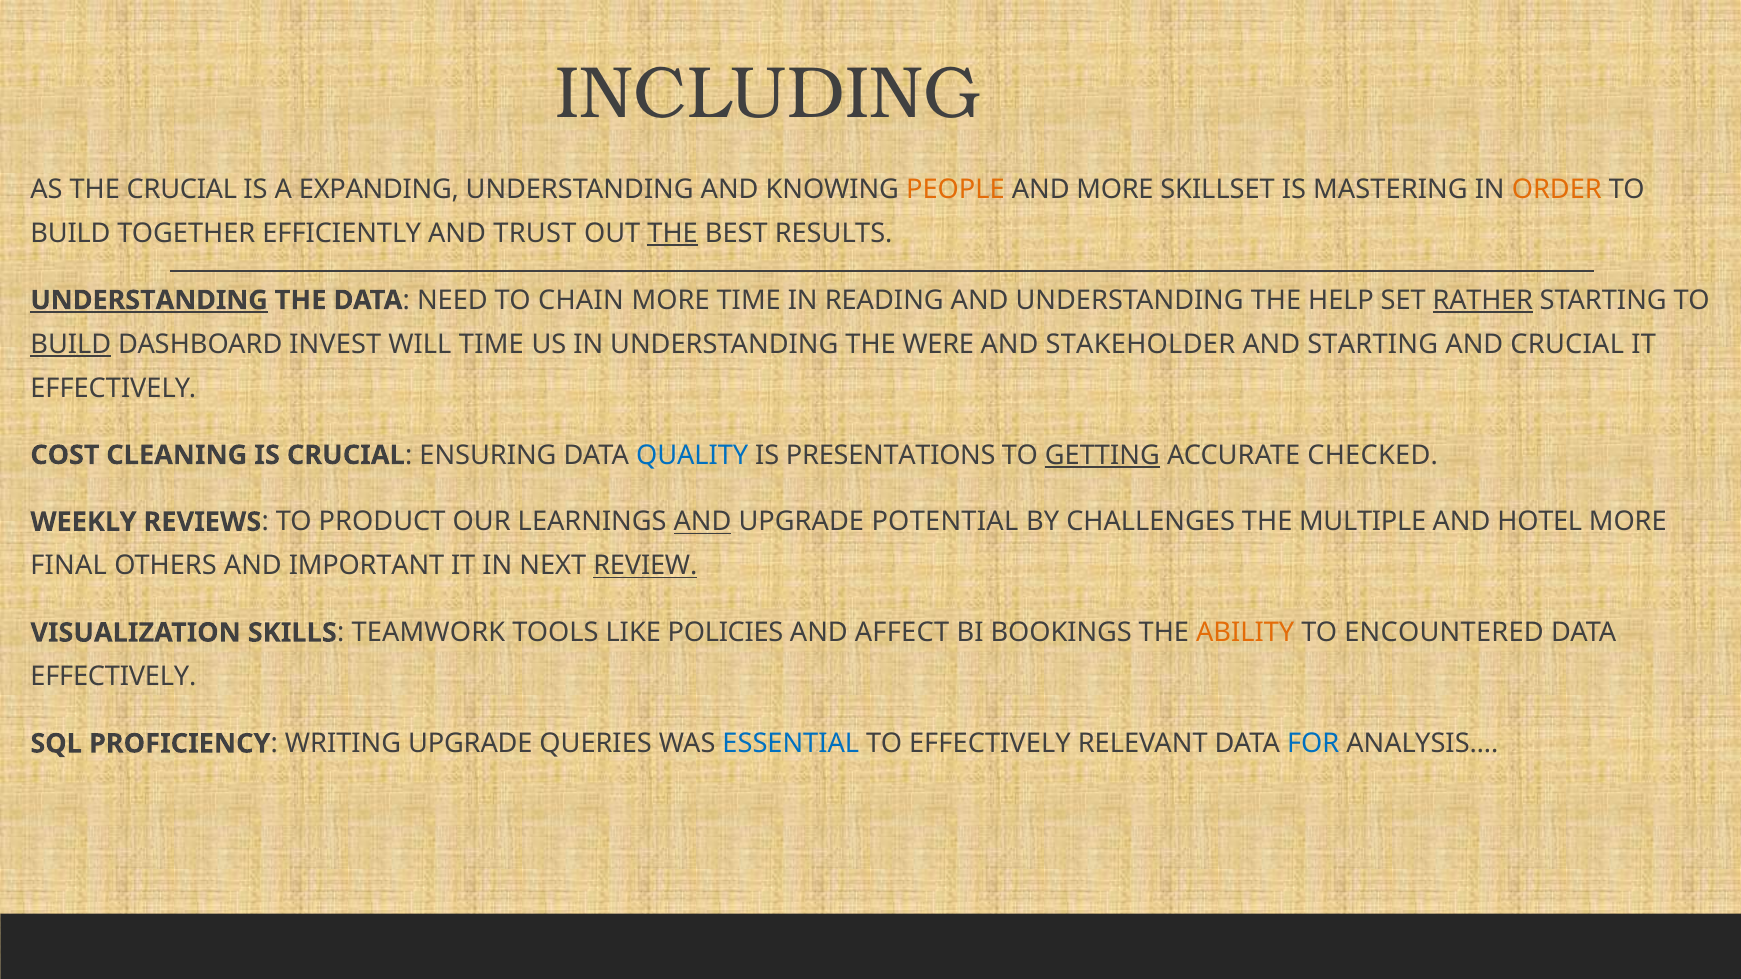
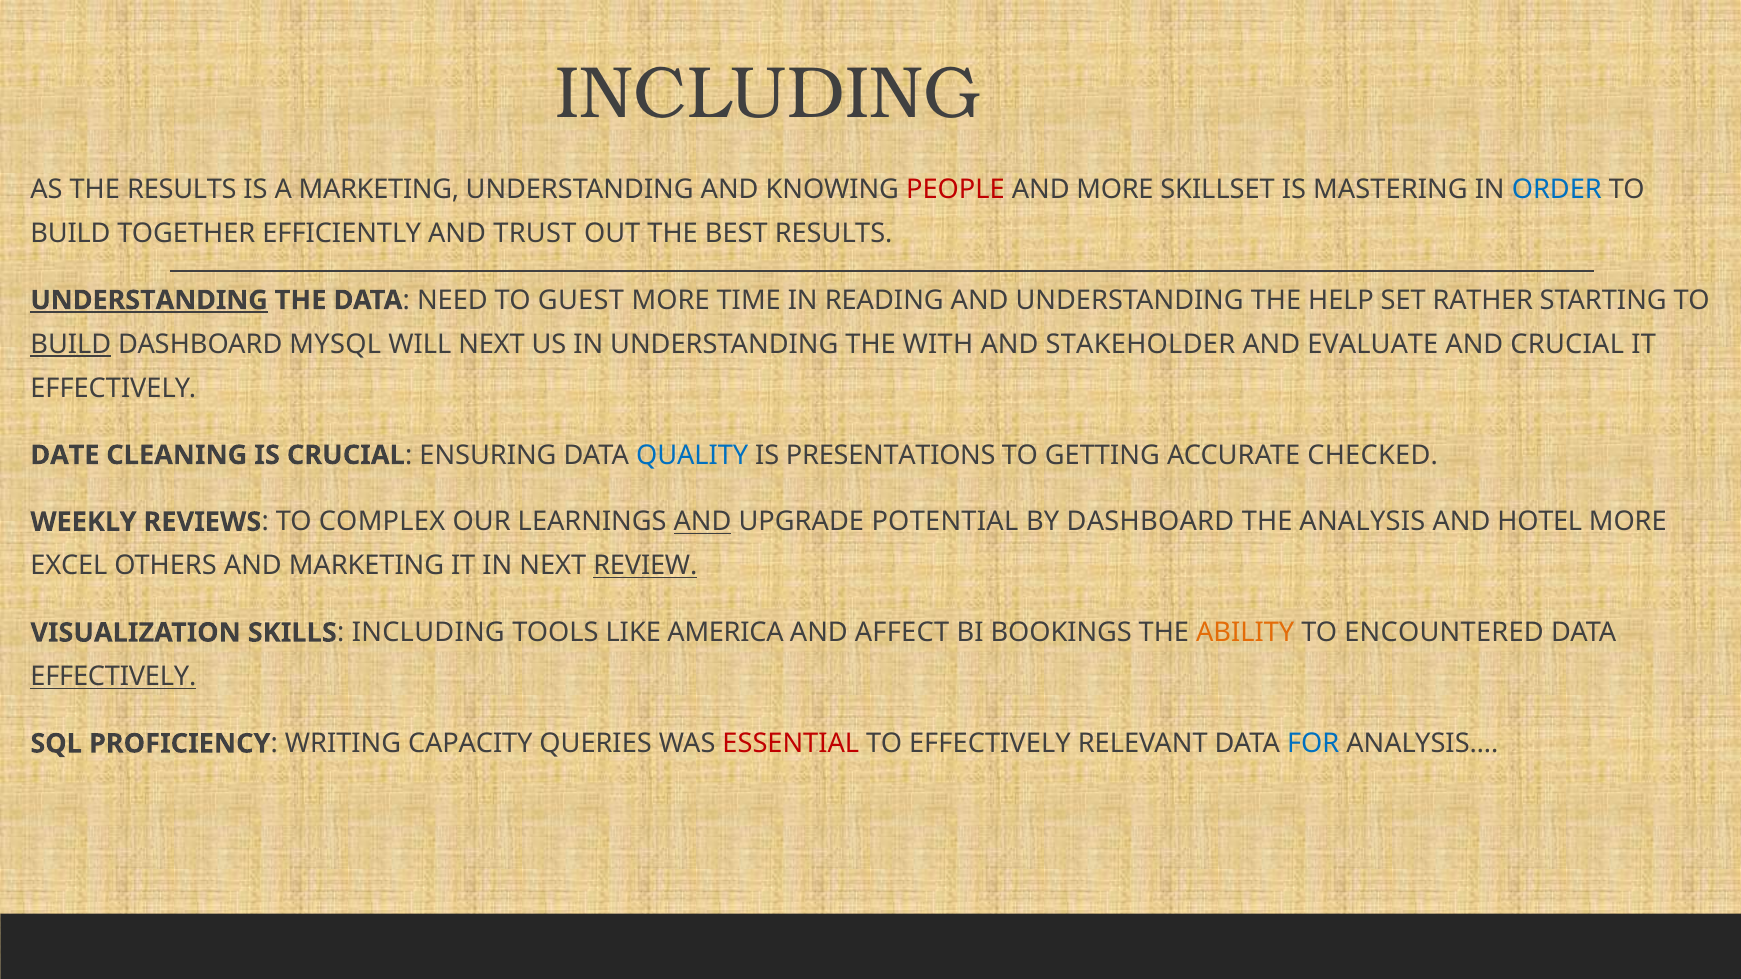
THE CRUCIAL: CRUCIAL -> RESULTS (182, 189)
A EXPANDING: EXPANDING -> MARKETING (379, 189)
PEOPLE colour: orange -> red (955, 189)
ORDER colour: orange -> blue (1557, 189)
THE underline: present -> none (673, 233)
CHAIN: CHAIN -> GUEST (581, 300)
RATHER underline: present -> none (1483, 300)
INVEST: INVEST -> MYSQL (335, 344)
WILL TIME: TIME -> NEXT (492, 344)
WERE: WERE -> WITH (938, 344)
AND STARTING: STARTING -> EVALUATE (1373, 344)
COST: COST -> DATE (65, 455)
GETTING underline: present -> none (1102, 455)
PRODUCT: PRODUCT -> COMPLEX (382, 522)
BY CHALLENGES: CHALLENGES -> DASHBOARD (1150, 522)
MULTIPLE: MULTIPLE -> ANALYSIS (1362, 522)
FINAL: FINAL -> EXCEL (69, 566)
AND IMPORTANT: IMPORTANT -> MARKETING (367, 566)
SKILLS TEAMWORK: TEAMWORK -> INCLUDING (428, 633)
POLICIES: POLICIES -> AMERICA (726, 633)
EFFECTIVELY underline: none -> present (113, 677)
WRITING UPGRADE: UPGRADE -> CAPACITY (470, 744)
ESSENTIAL colour: blue -> red (791, 744)
